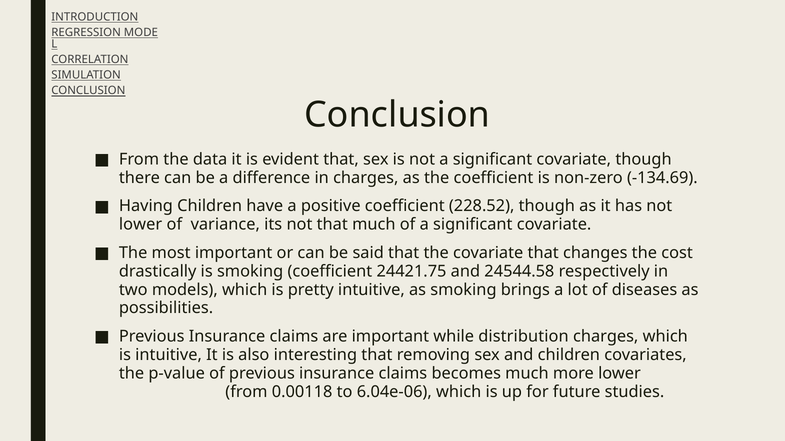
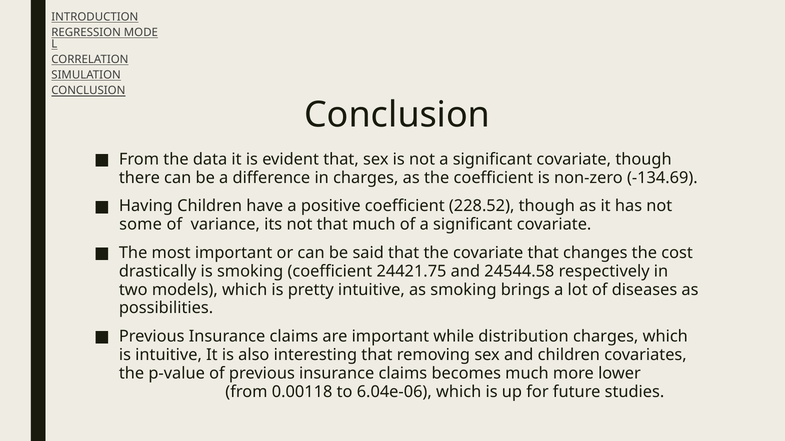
lower: lower -> some (141, 225)
